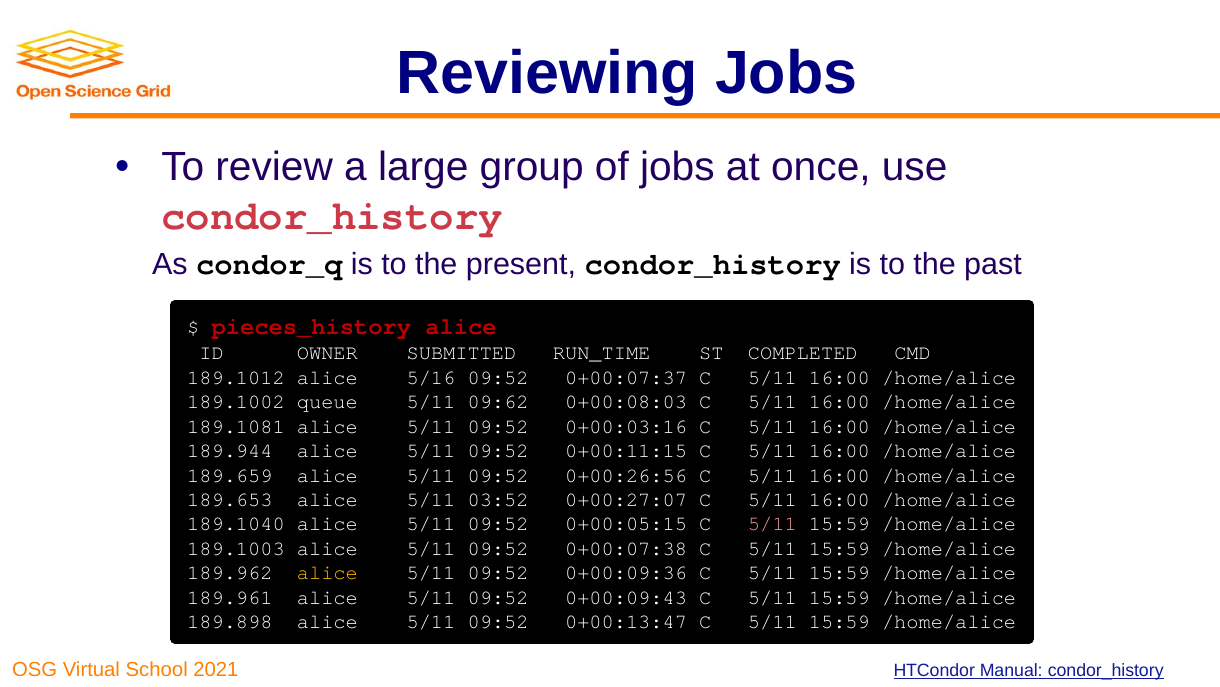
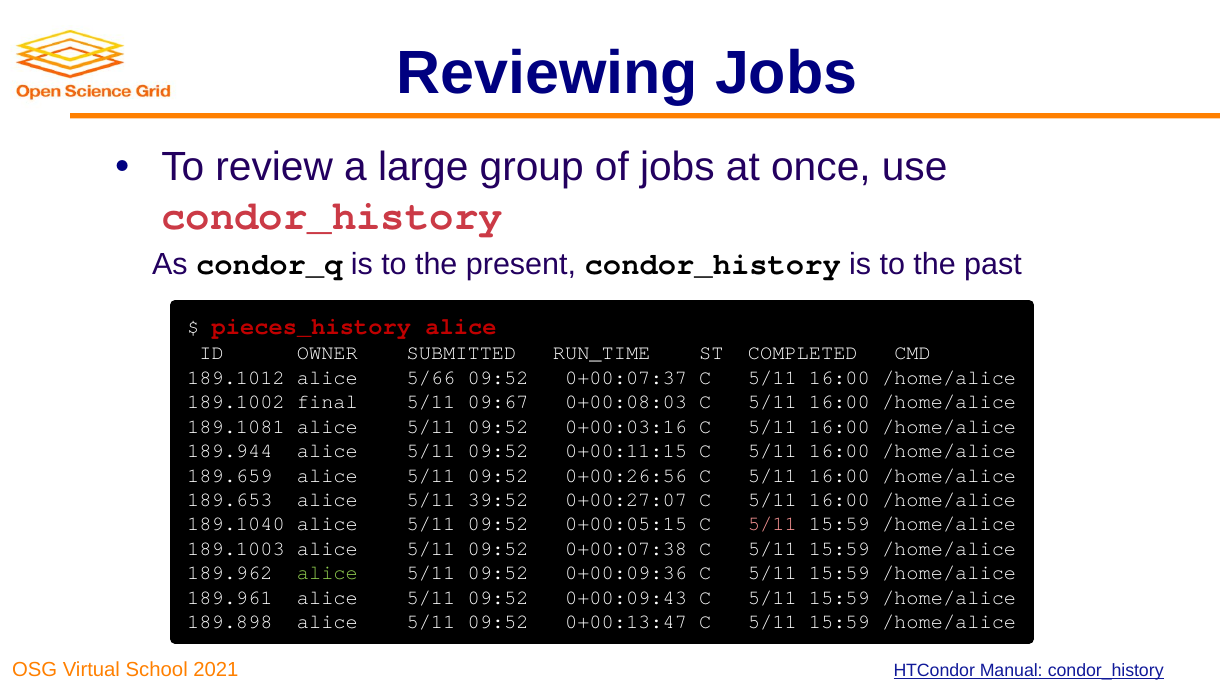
5/16: 5/16 -> 5/66 (431, 377)
queue: queue -> final (327, 402)
09:62: 09:62 -> 09:67 (498, 402)
03:52: 03:52 -> 39:52 (498, 499)
alice colour: yellow -> light green (327, 572)
